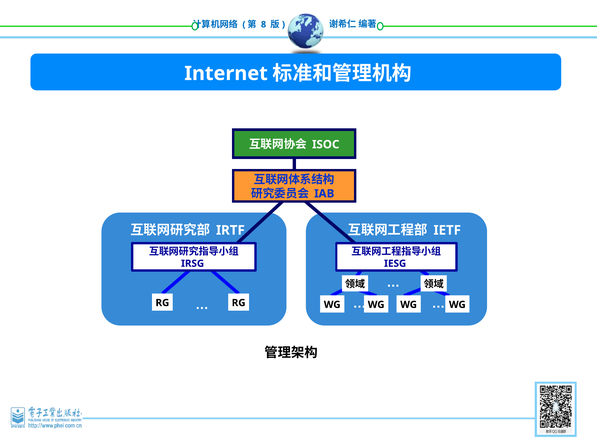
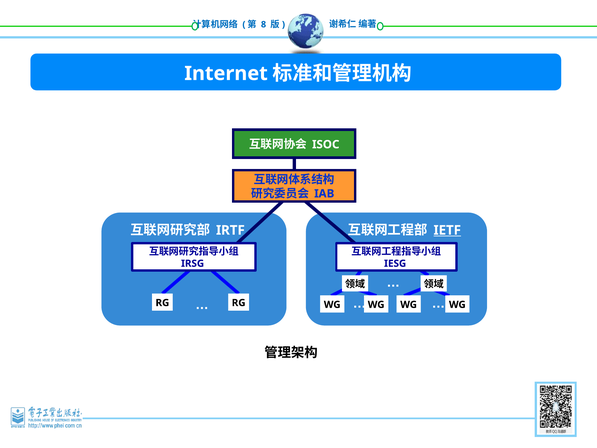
IETF underline: none -> present (447, 230)
